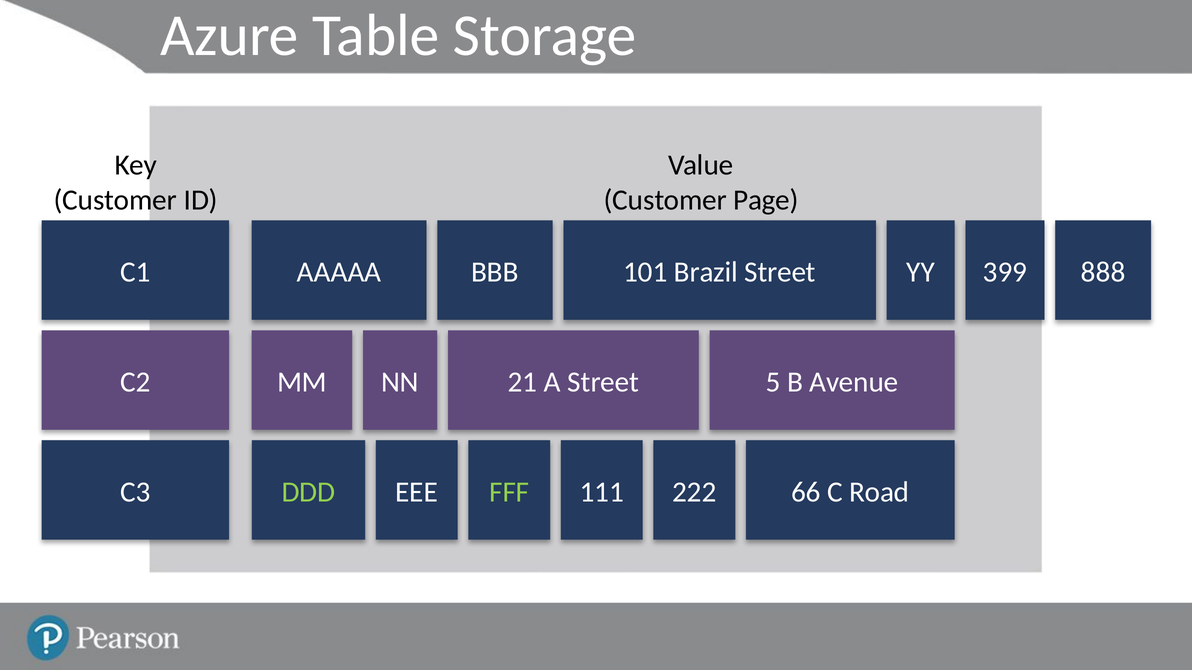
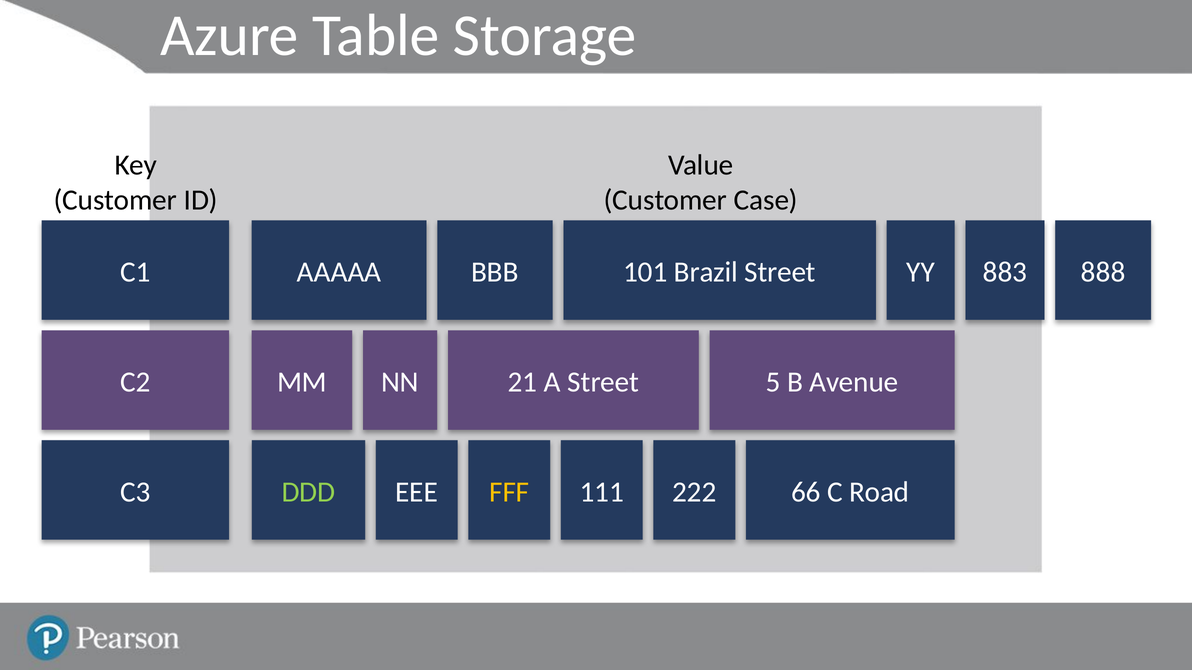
Page: Page -> Case (766, 200)
399: 399 -> 883 (1005, 272)
FFF colour: light green -> yellow (509, 492)
